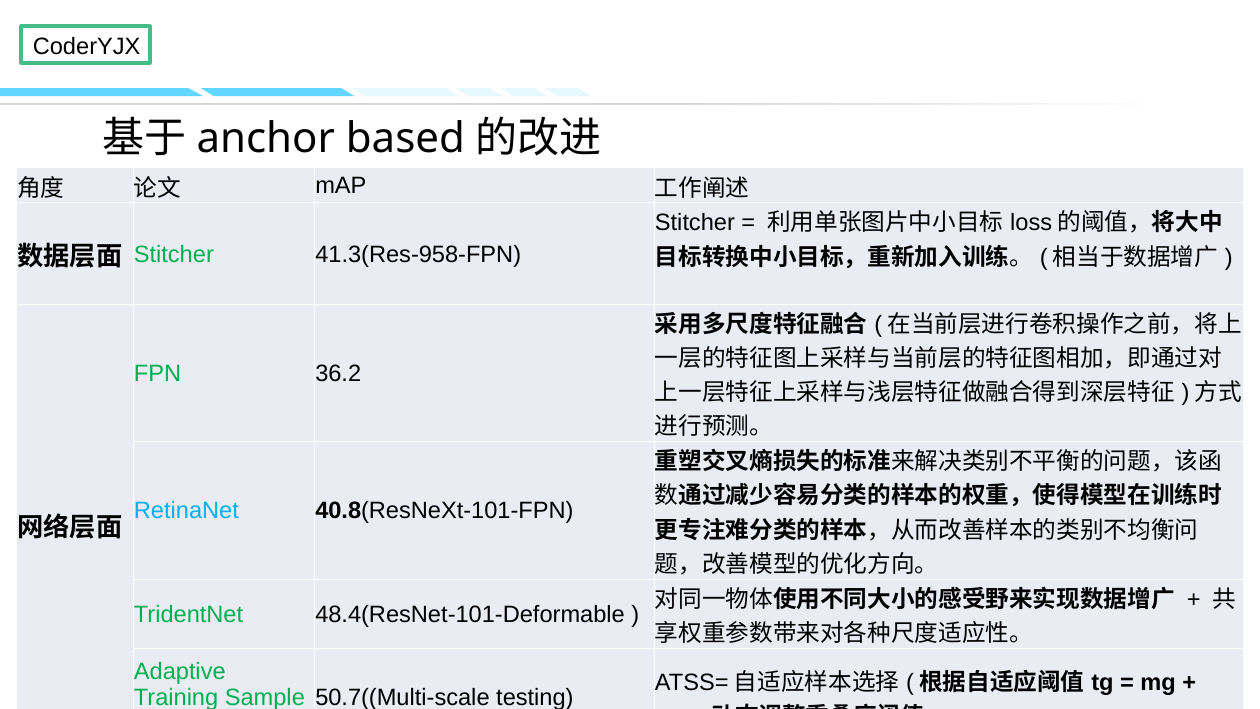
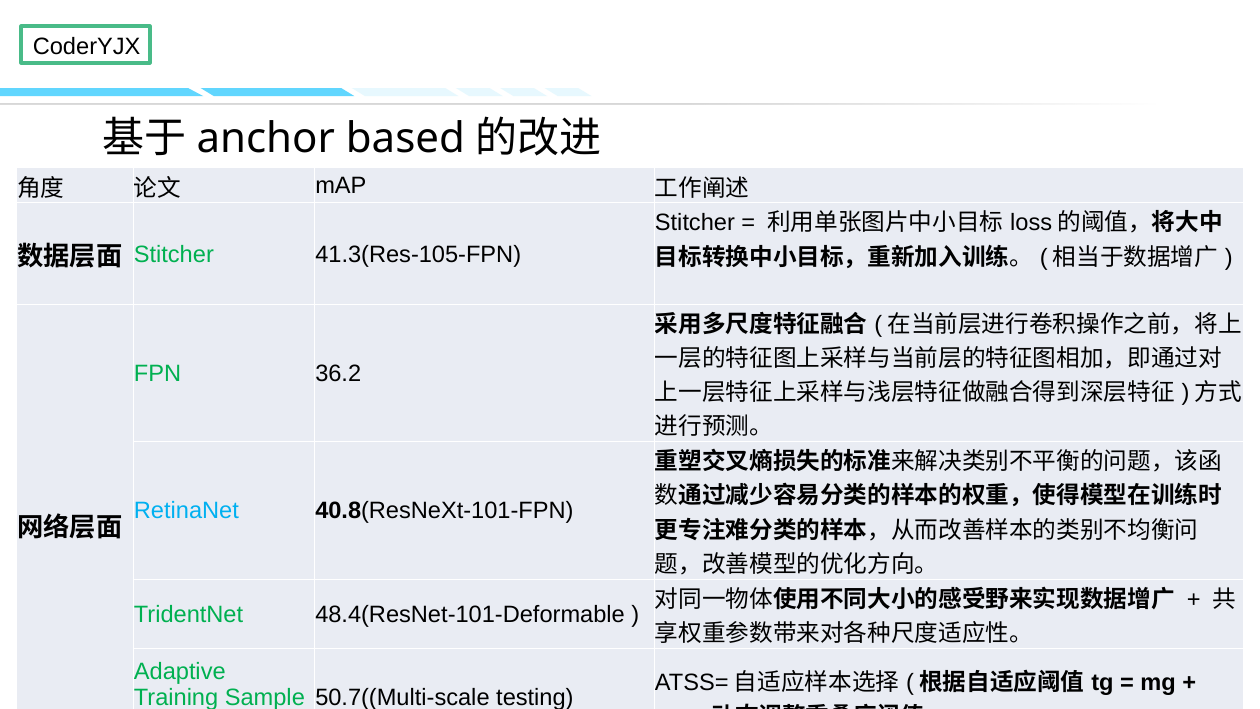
41.3(Res-958-FPN: 41.3(Res-958-FPN -> 41.3(Res-105-FPN (418, 254)
